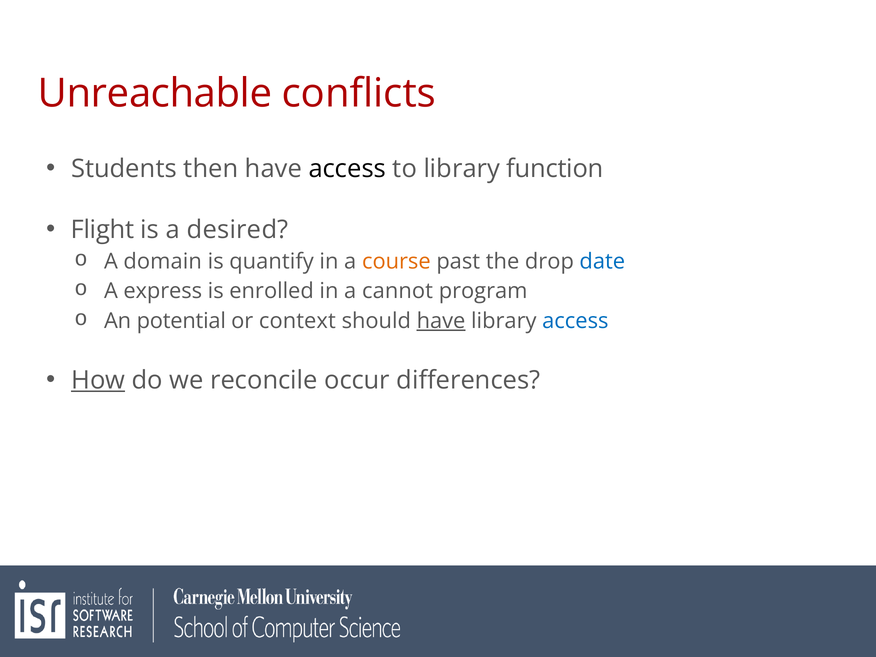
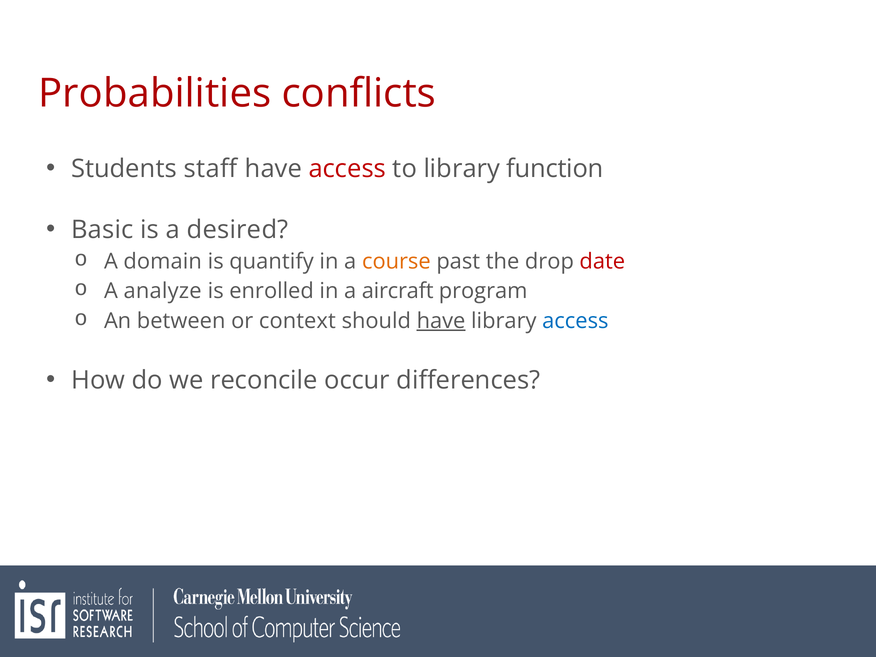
Unreachable: Unreachable -> Probabilities (155, 93)
then: then -> staff (211, 169)
access colour: black -> red (347, 169)
Flight: Flight -> Basic (102, 230)
date colour: blue -> red (602, 262)
express: express -> analyze (163, 291)
cannot: cannot -> aircraft (398, 291)
potential: potential -> between (181, 321)
How underline: present -> none (98, 380)
